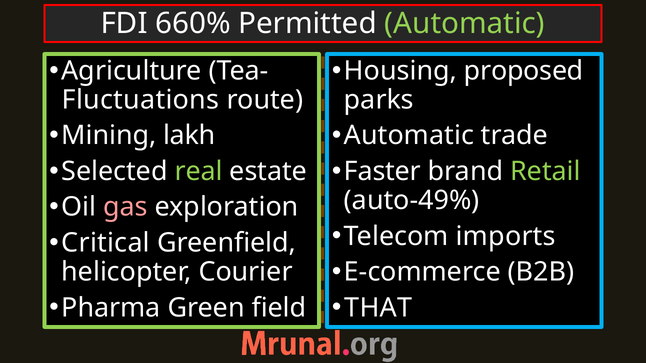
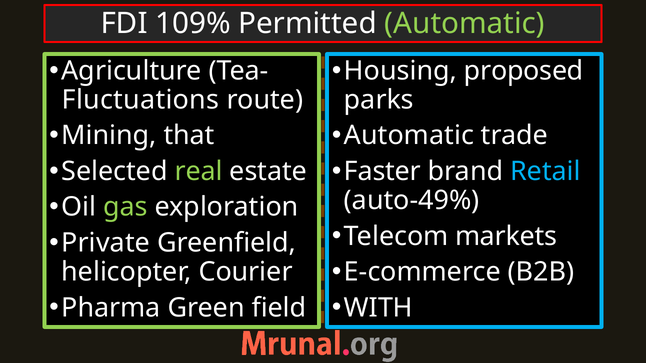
660%: 660% -> 109% (193, 23)
lakh: lakh -> that (189, 136)
Retail colour: light green -> light blue (545, 172)
gas colour: pink -> light green (125, 207)
imports: imports -> markets (506, 236)
Critical: Critical -> Private (106, 243)
THAT: THAT -> WITH (378, 308)
